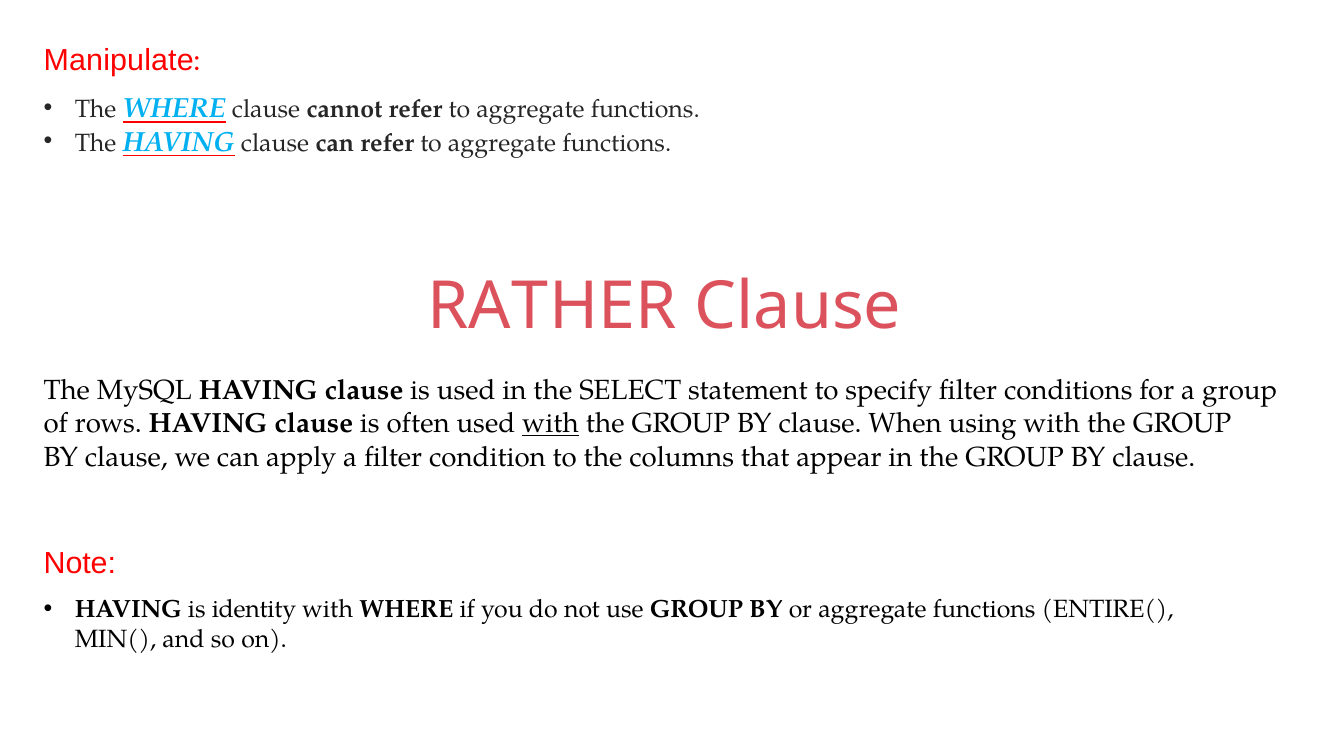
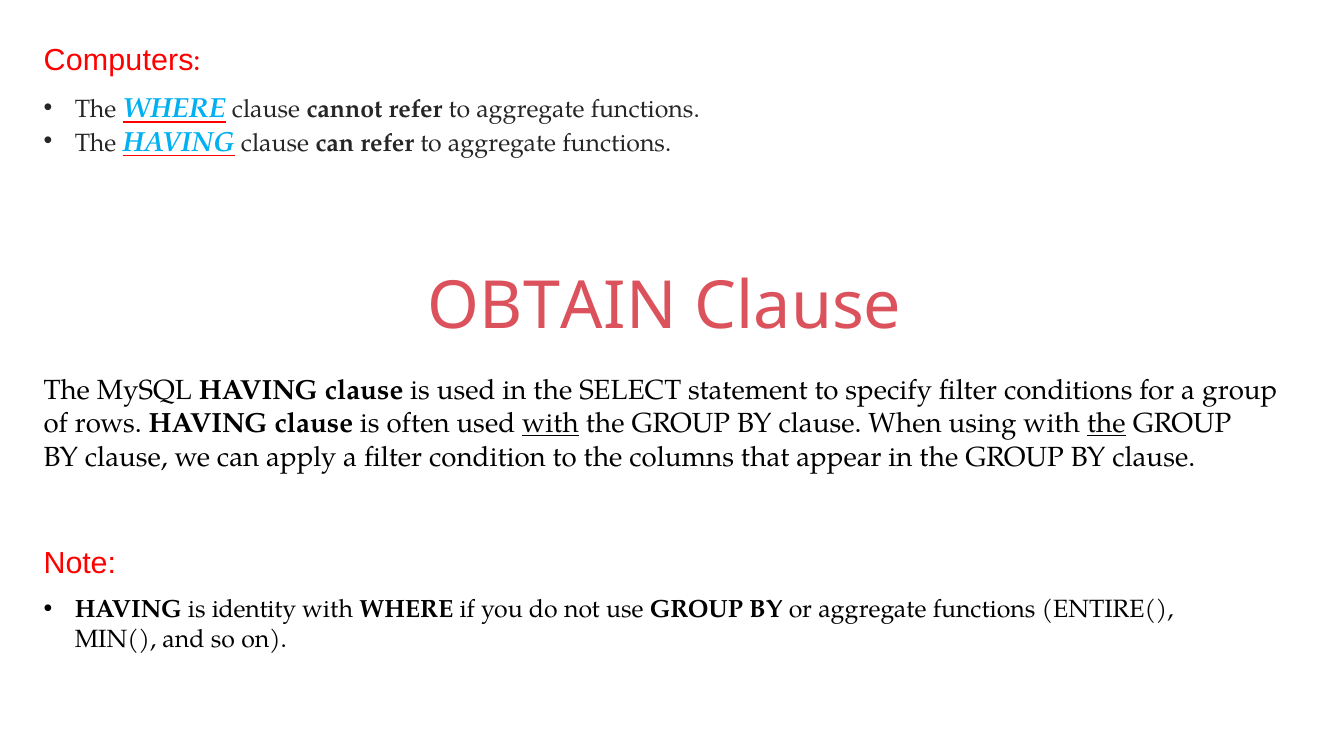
Manipulate: Manipulate -> Computers (119, 61)
RATHER: RATHER -> OBTAIN (552, 307)
the underline: none -> present (1106, 424)
